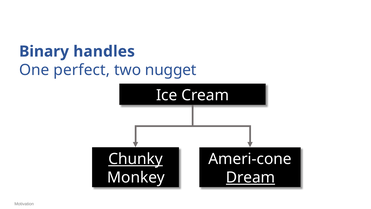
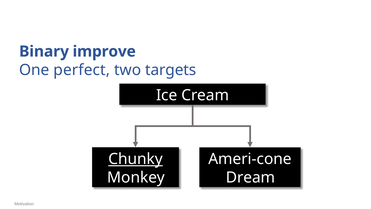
handles: handles -> improve (104, 51)
nugget: nugget -> targets (171, 70)
Dream underline: present -> none (251, 177)
